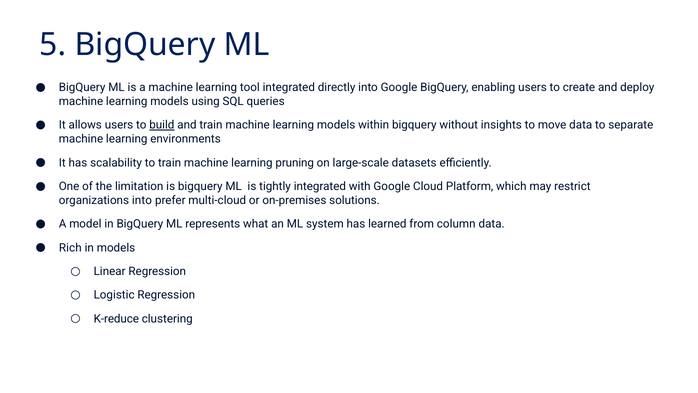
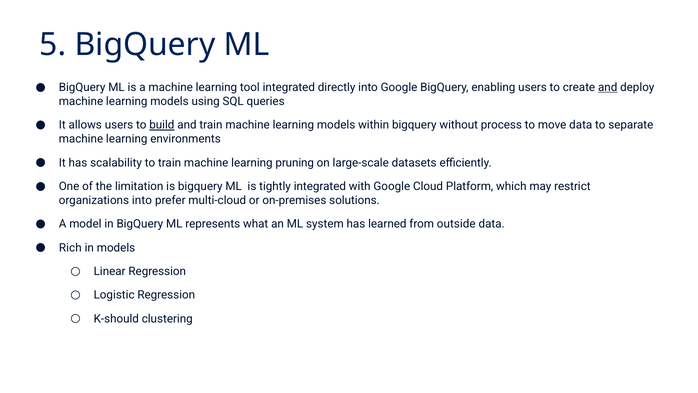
and underline: none -> present (608, 87)
insights: insights -> process (501, 125)
column: column -> outside (456, 224)
K-reduce: K-reduce -> K-should (116, 318)
